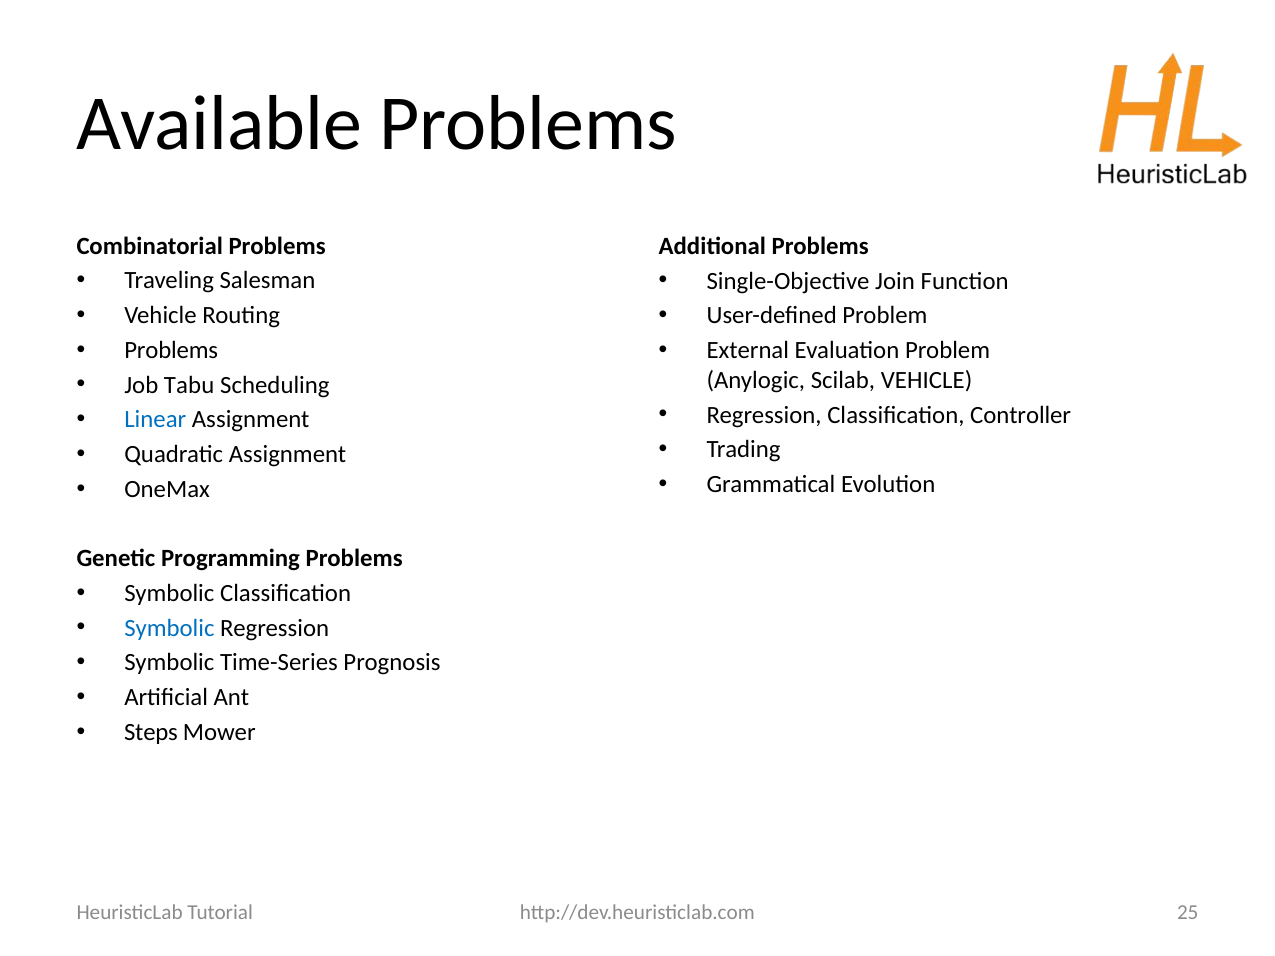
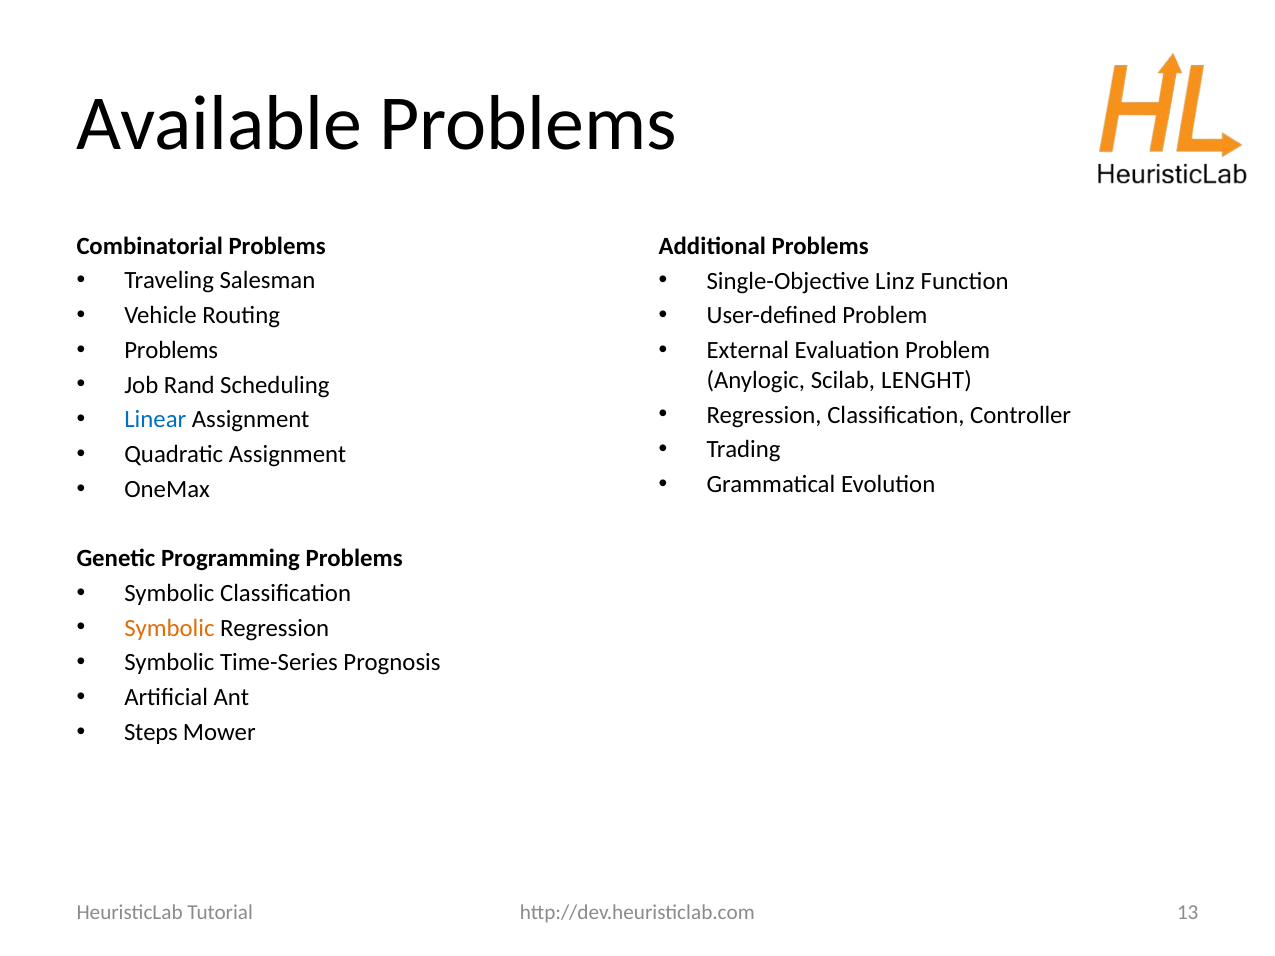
Join: Join -> Linz (895, 281)
Scilab VEHICLE: VEHICLE -> LENGHT (927, 380)
Tabu: Tabu -> Rand (189, 385)
Symbolic colour: blue -> orange (169, 628)
25: 25 -> 13 (1188, 913)
